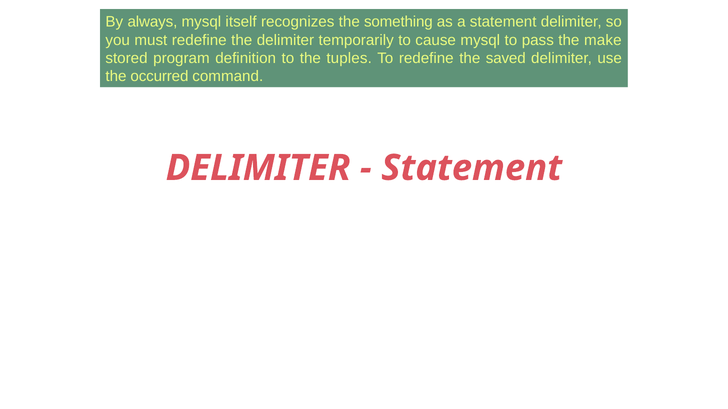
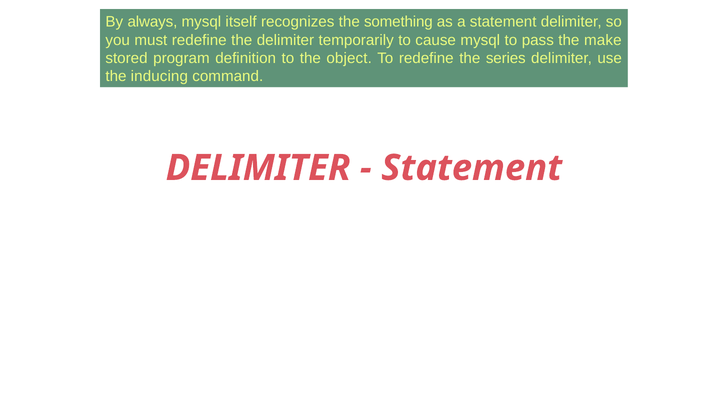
tuples: tuples -> object (349, 58)
saved: saved -> series (506, 58)
occurred: occurred -> inducing (159, 77)
